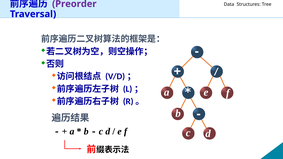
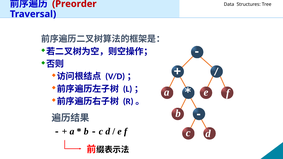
Preorder colour: purple -> red (74, 4)
